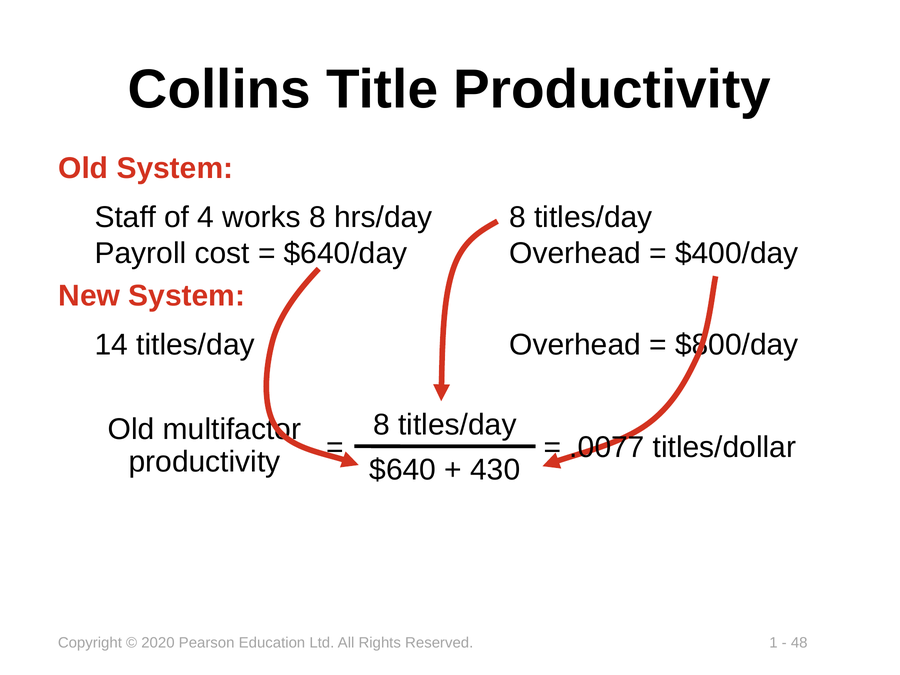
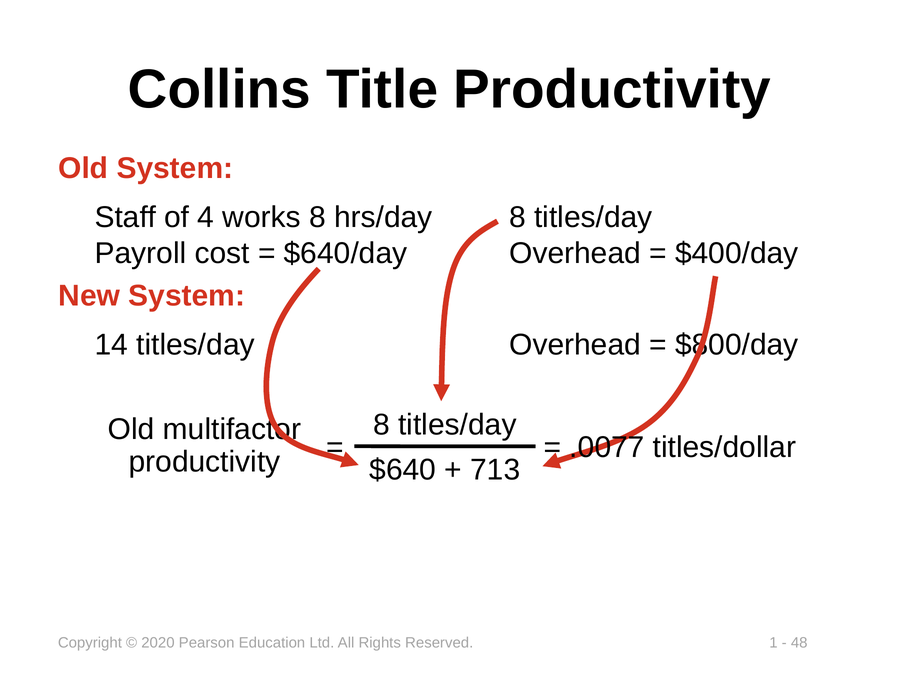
430: 430 -> 713 (495, 470)
